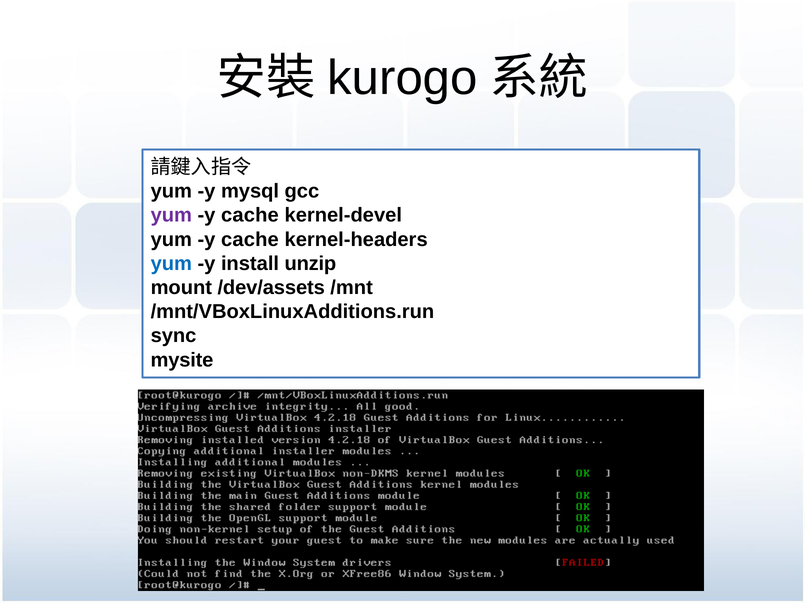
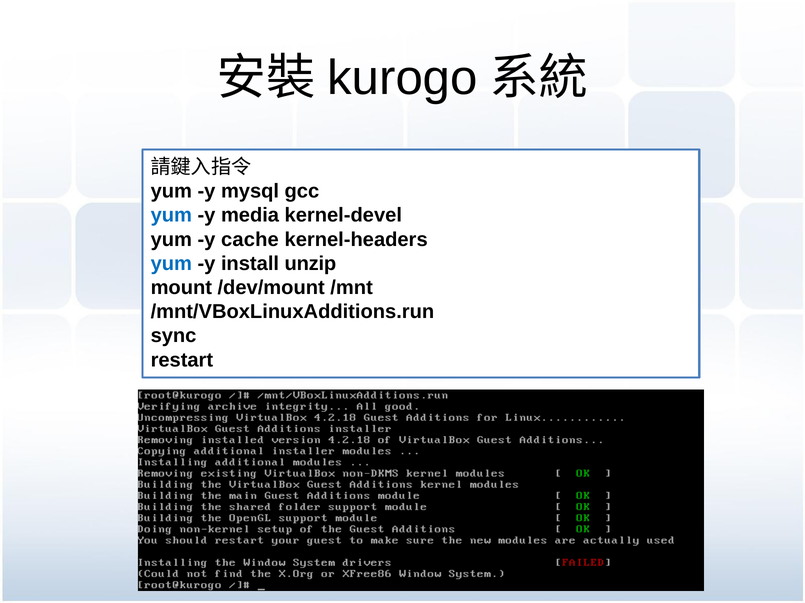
yum colour: purple -> blue (171, 216)
cache: cache -> media (250, 216)
/dev/assets: /dev/assets -> /dev/mount (271, 288)
mysite: mysite -> restart (182, 360)
